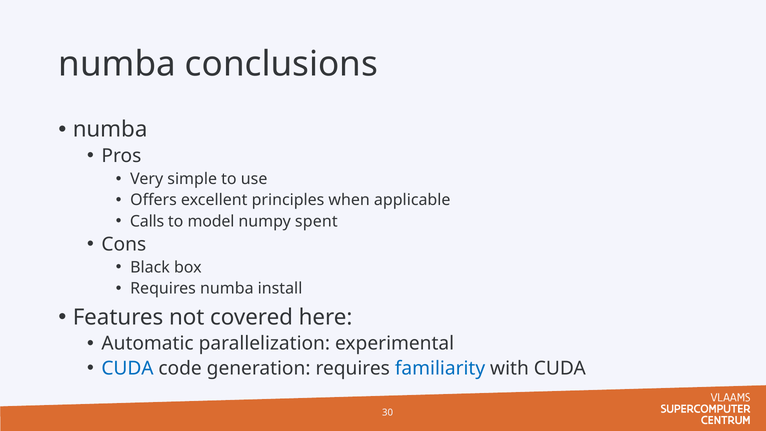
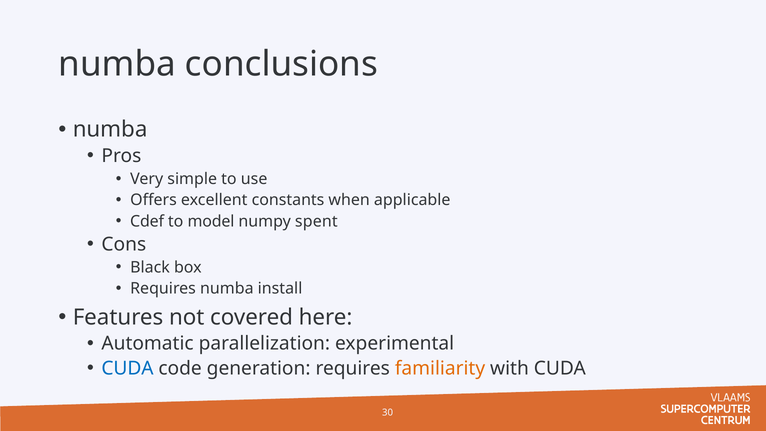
principles: principles -> constants (288, 200)
Calls: Calls -> Cdef (147, 221)
familiarity colour: blue -> orange (440, 368)
